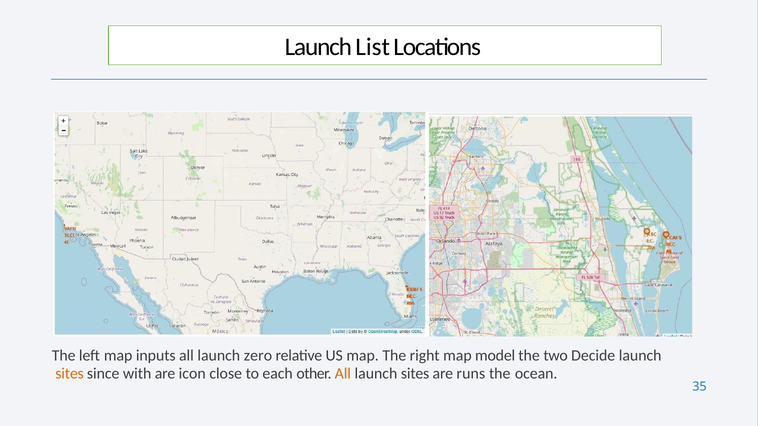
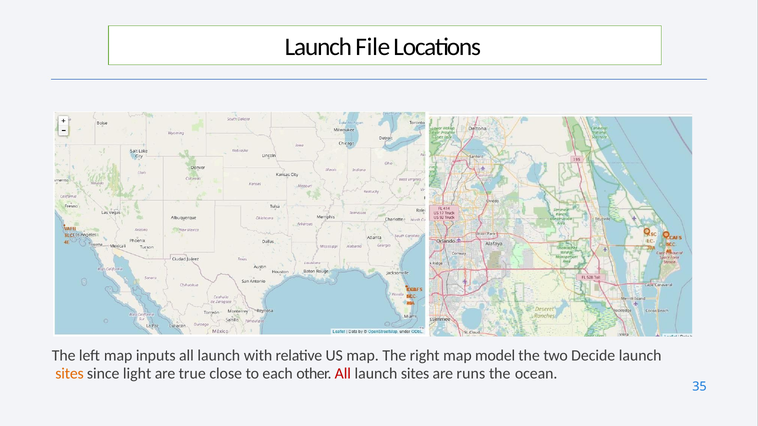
List: List -> File (373, 47)
zero: zero -> with (258, 356)
with: with -> light (137, 374)
icon: icon -> true (192, 374)
All colour: orange -> red (343, 374)
